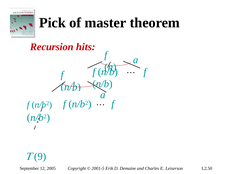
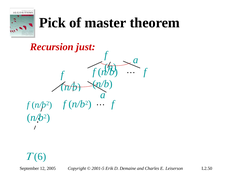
hits: hits -> just (86, 47)
9: 9 -> 6 (40, 157)
